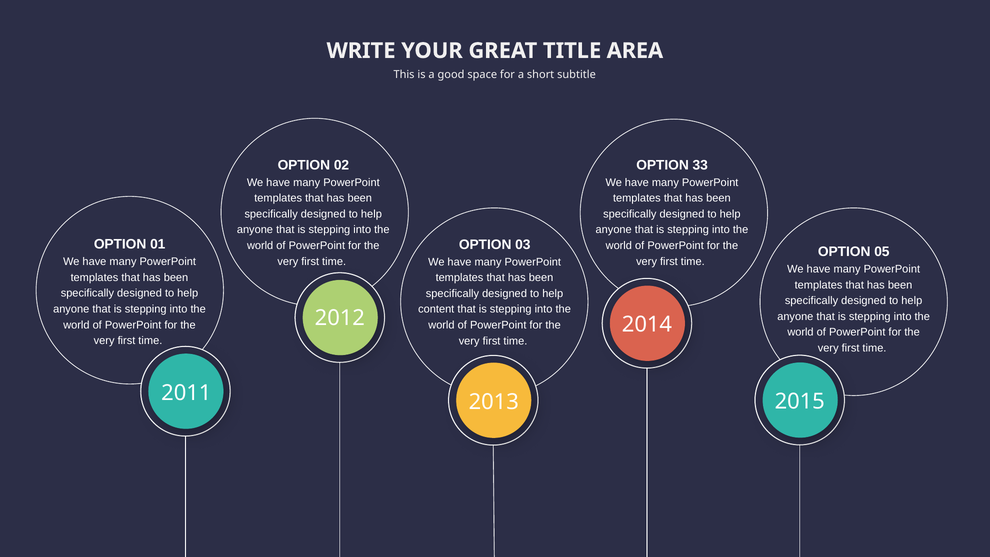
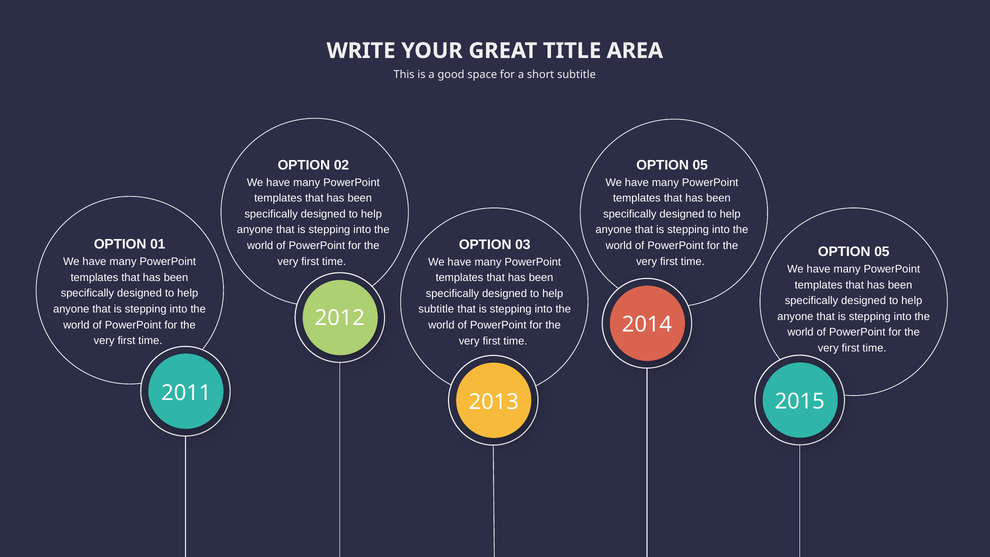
33: 33 -> 05 (700, 165)
content: content -> subtitle (436, 309)
